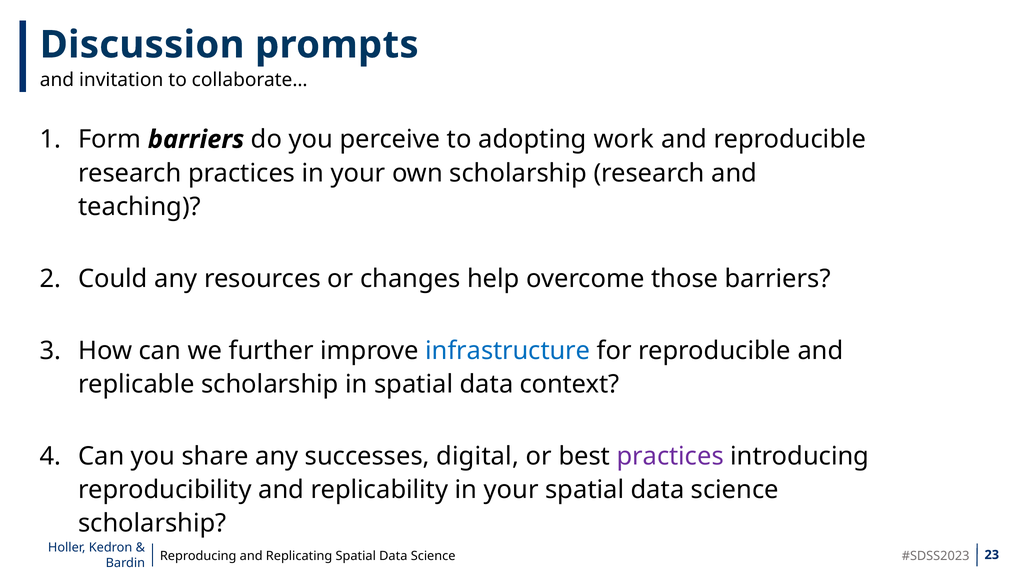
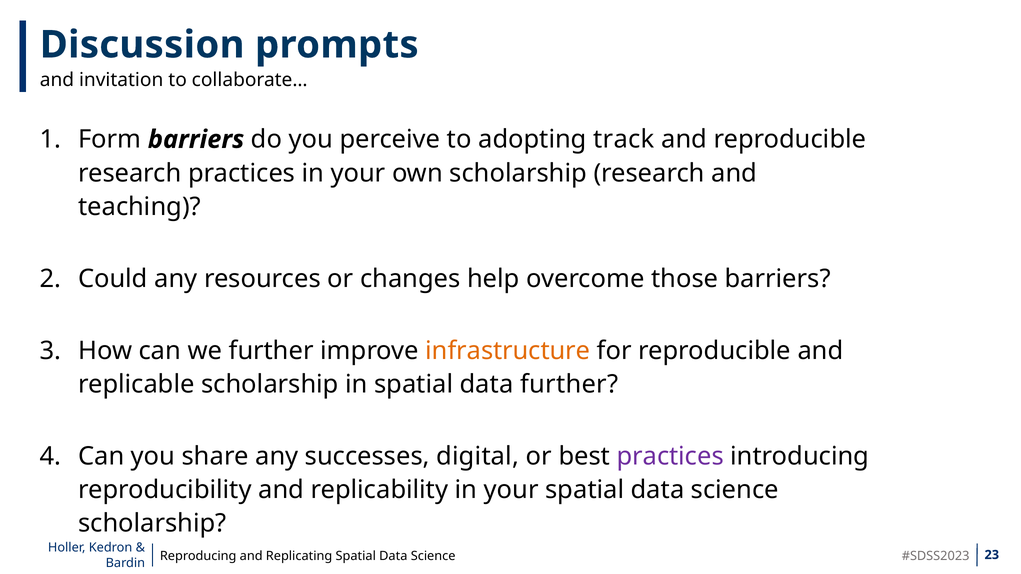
work: work -> track (624, 140)
infrastructure colour: blue -> orange (508, 351)
data context: context -> further (569, 385)
